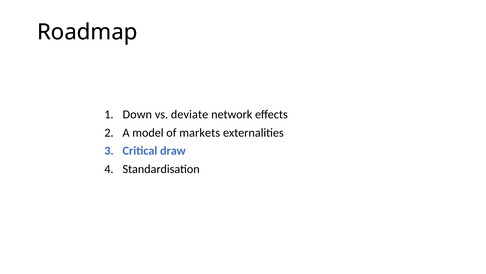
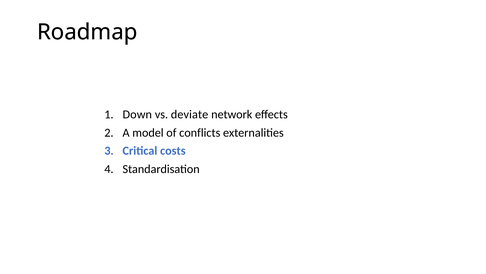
markets: markets -> conflicts (200, 132)
draw: draw -> costs (173, 151)
